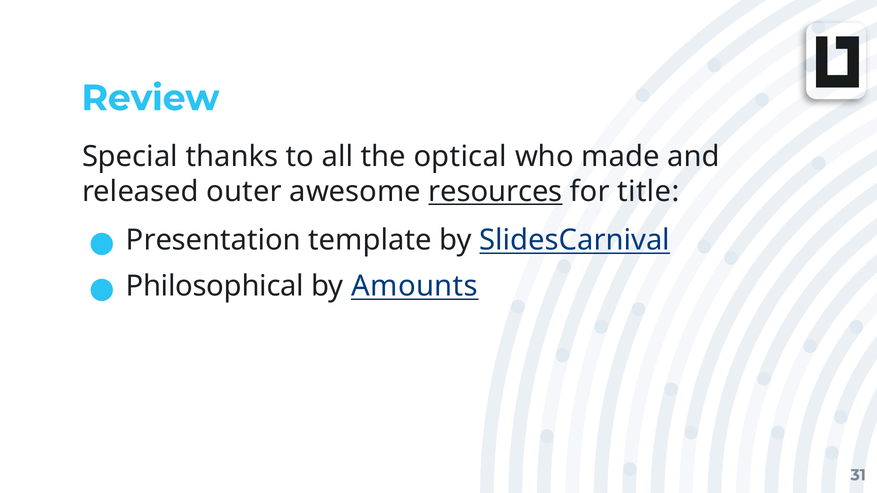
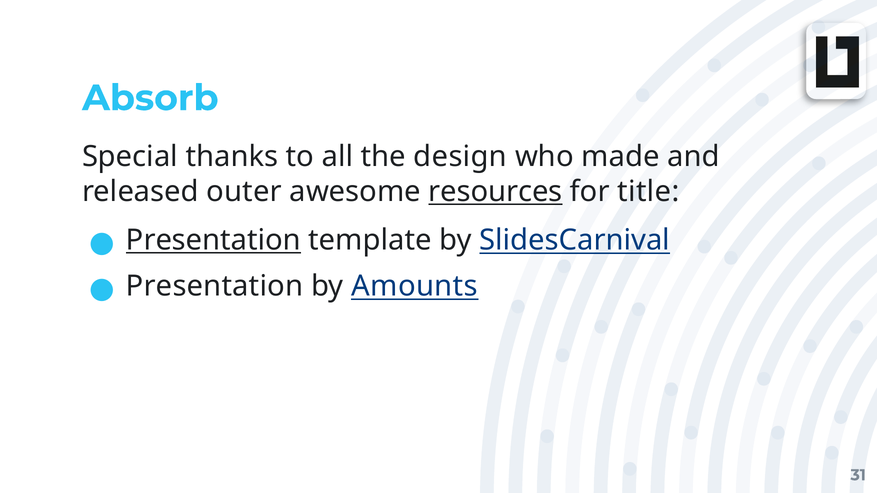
Review: Review -> Absorb (150, 98)
optical: optical -> design (460, 157)
Presentation underline: none -> present (213, 240)
Philosophical: Philosophical -> Presentation (215, 286)
